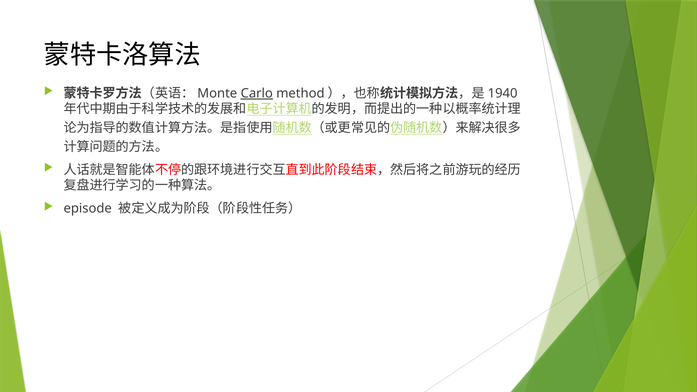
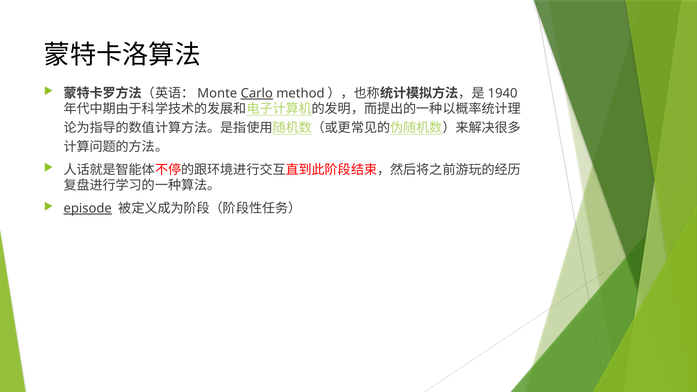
episode underline: none -> present (88, 209)
